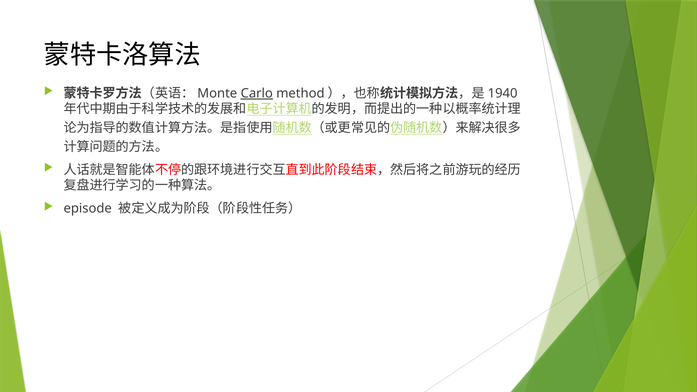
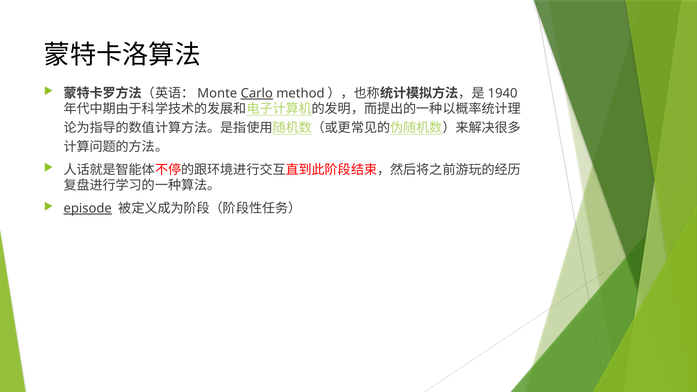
episode underline: none -> present (88, 209)
